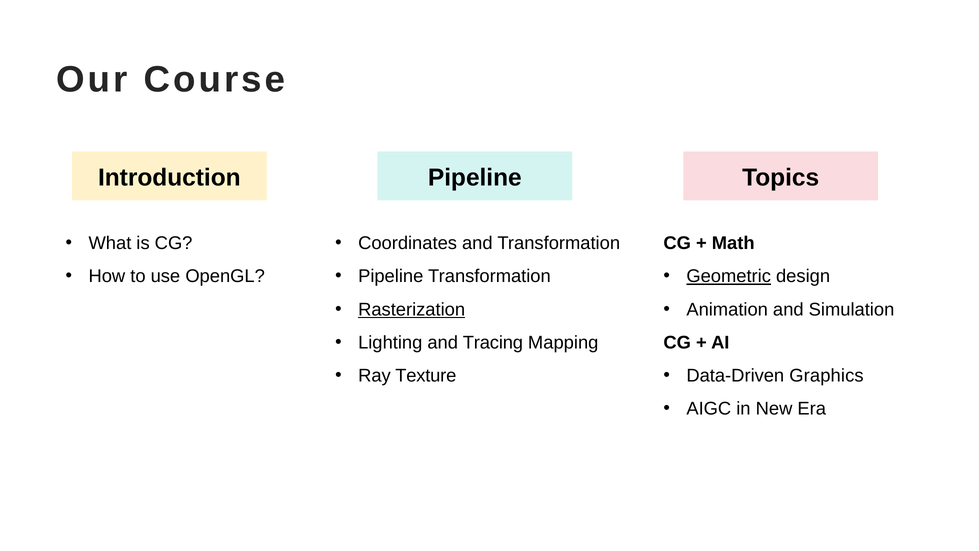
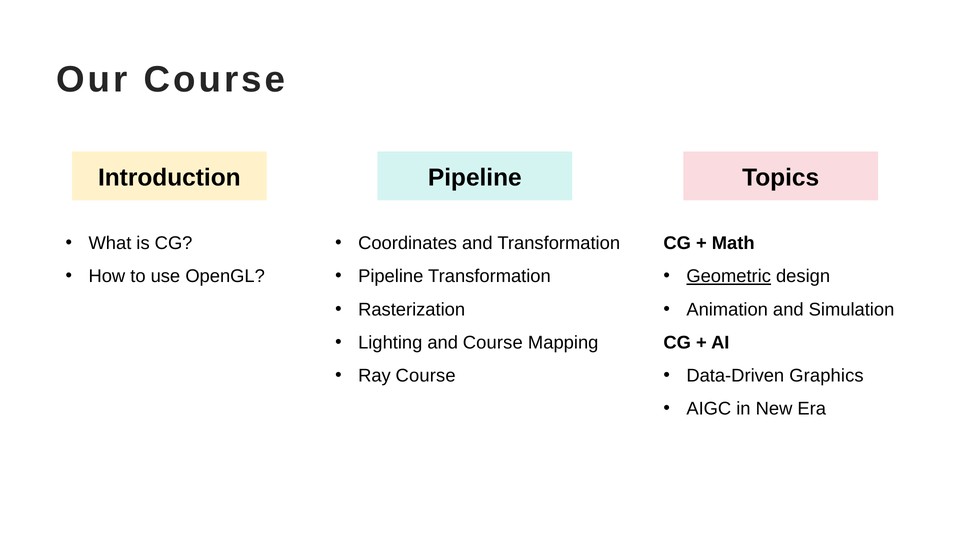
Rasterization underline: present -> none (412, 309)
and Tracing: Tracing -> Course (493, 342)
Ray Texture: Texture -> Course (426, 375)
